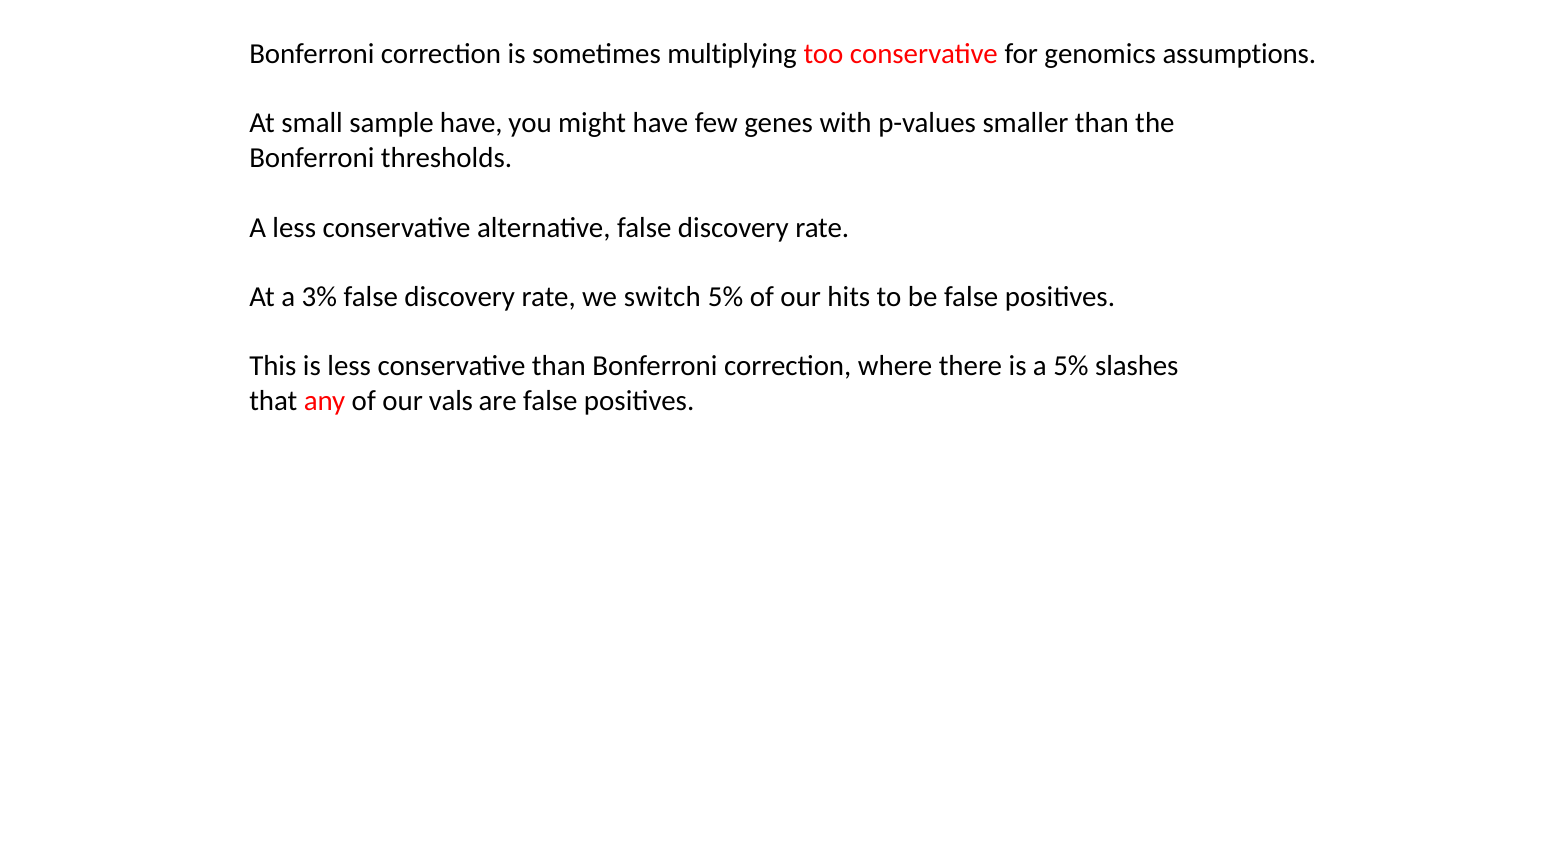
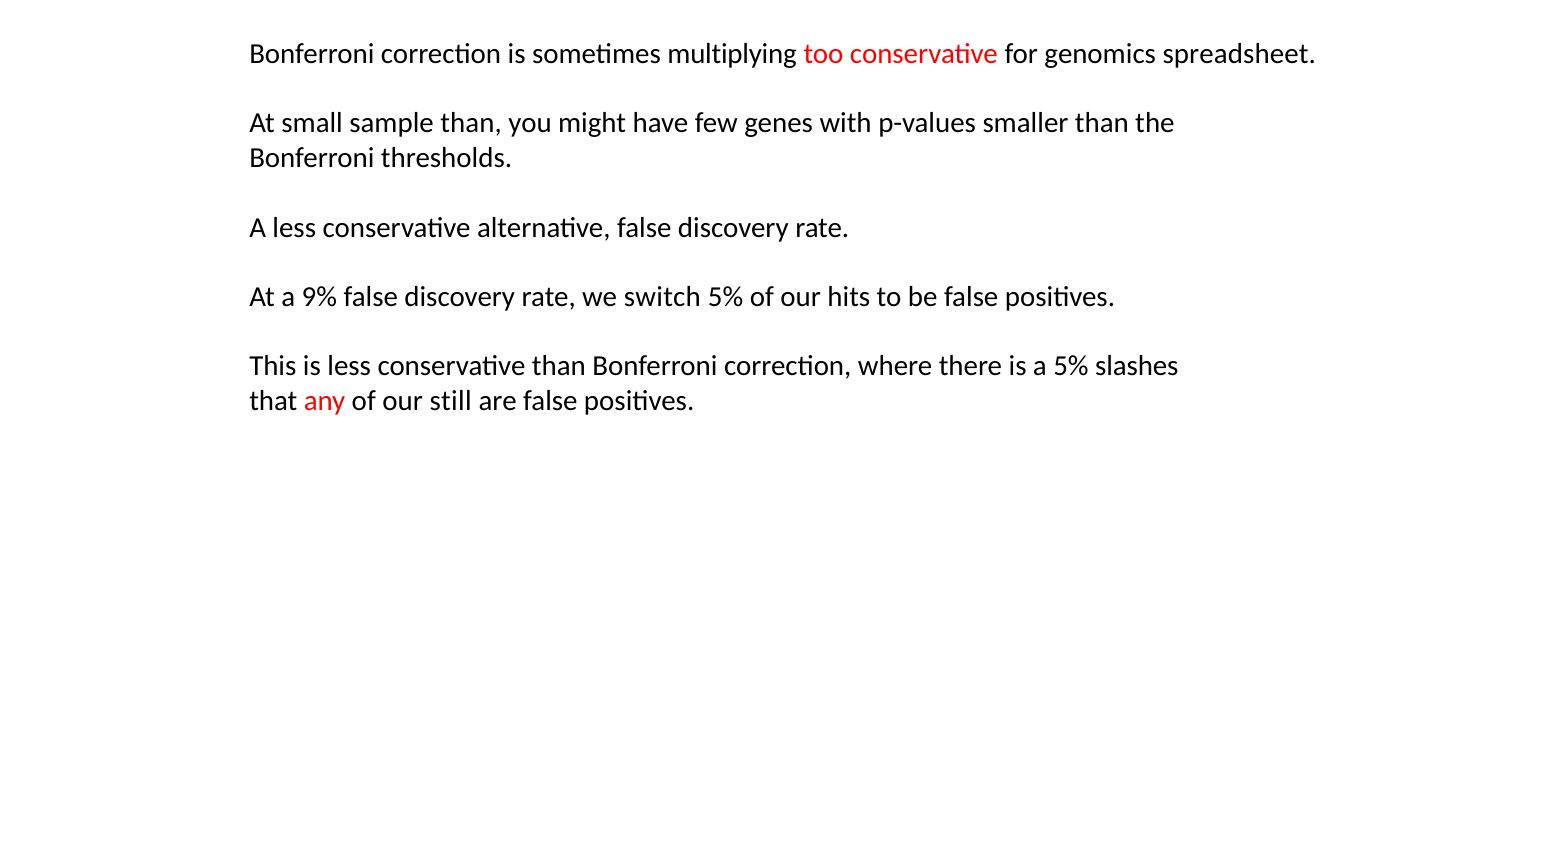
assumptions: assumptions -> spreadsheet (1239, 54)
sample have: have -> than (471, 123)
3%: 3% -> 9% (319, 297)
vals: vals -> still (451, 401)
